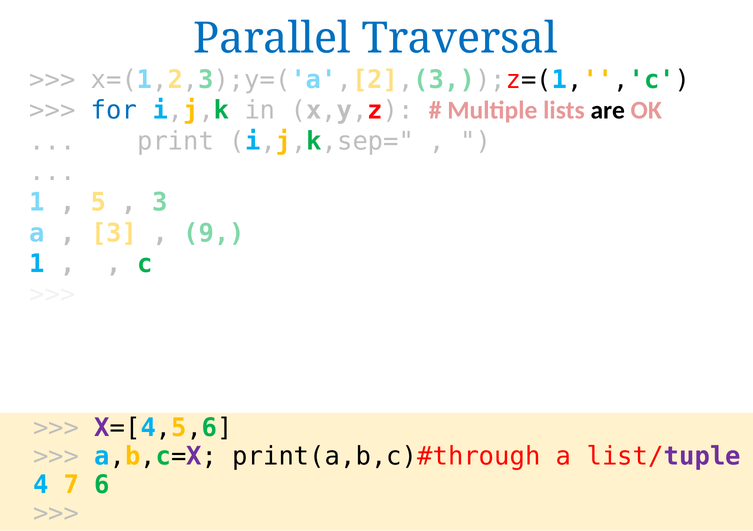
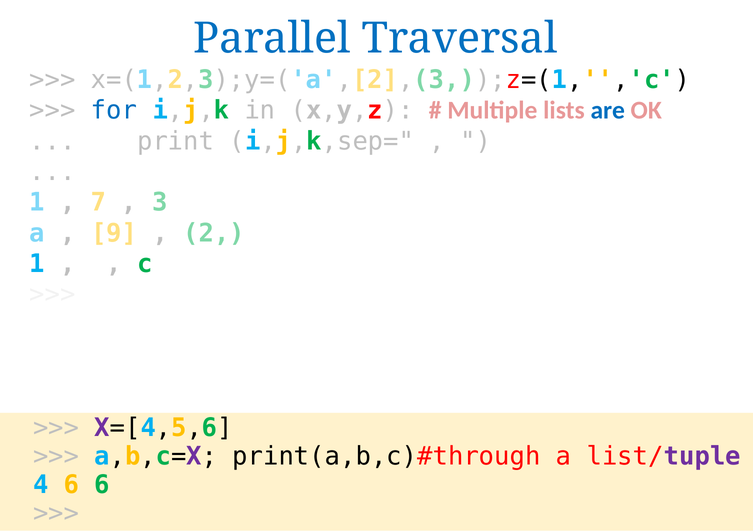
are colour: black -> blue (608, 110)
5: 5 -> 7 (98, 202)
3: 3 -> 9 (114, 233)
9: 9 -> 2 (214, 233)
4 7: 7 -> 6 (71, 485)
